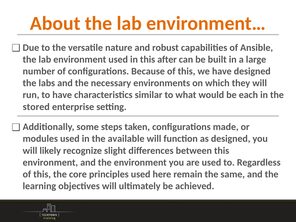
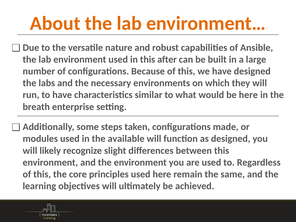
be each: each -> here (248, 95)
stored: stored -> breath (36, 107)
